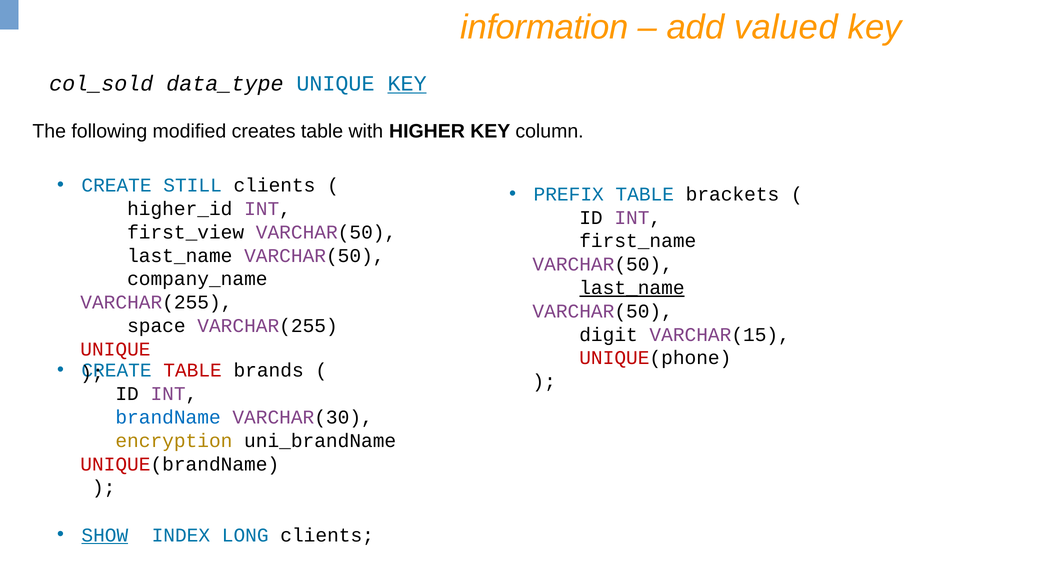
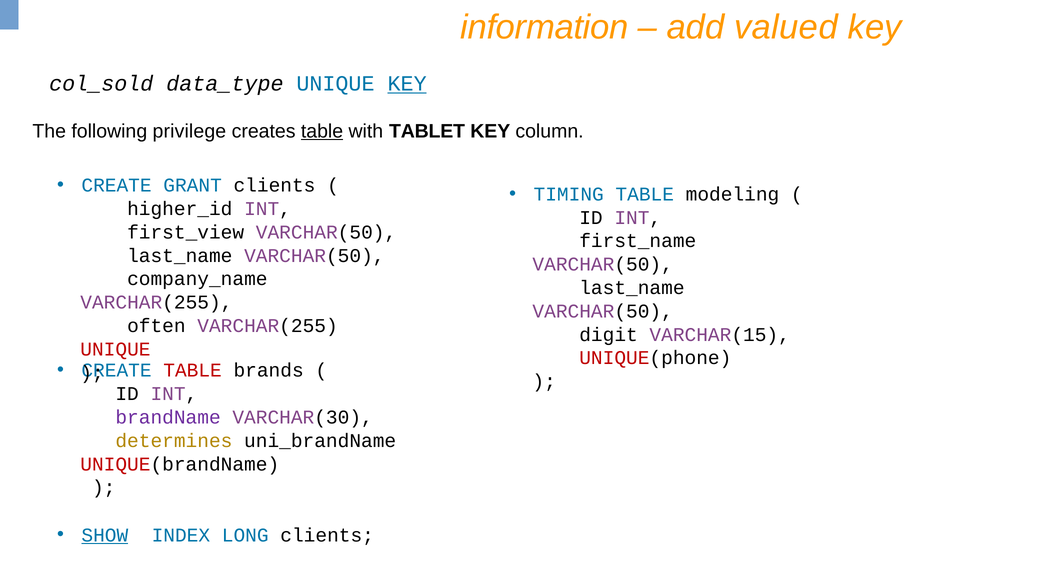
modified: modified -> privilege (189, 131)
table underline: none -> present (322, 131)
HIGHER: HIGHER -> TABLET (427, 131)
STILL: STILL -> GRANT (193, 185)
PREFIX: PREFIX -> TIMING (569, 194)
brackets: brackets -> modeling (732, 194)
last_name underline: present -> none (632, 288)
space: space -> often (156, 326)
brandName colour: blue -> purple (168, 417)
encryption: encryption -> determines (174, 441)
